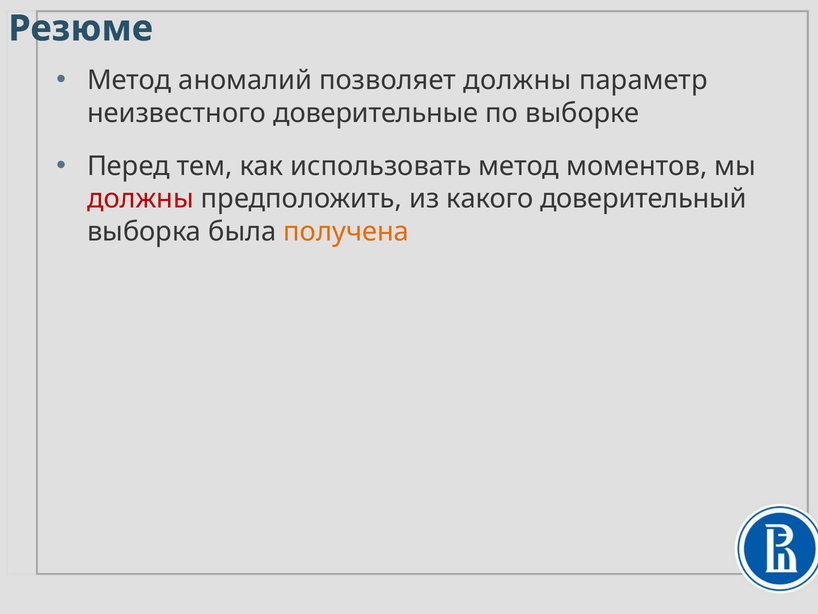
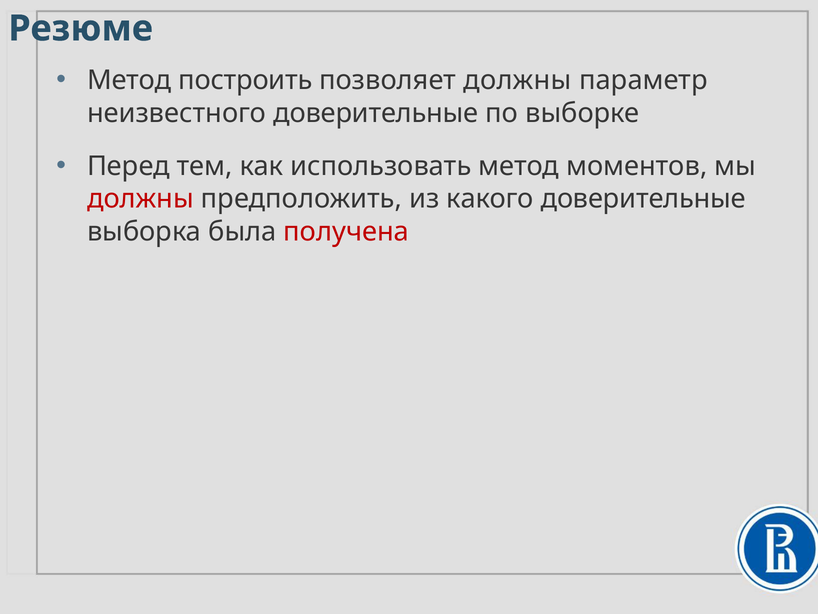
аномалий: аномалий -> построить (245, 80)
какого доверительный: доверительный -> доверительные (643, 199)
получена colour: orange -> red (346, 232)
